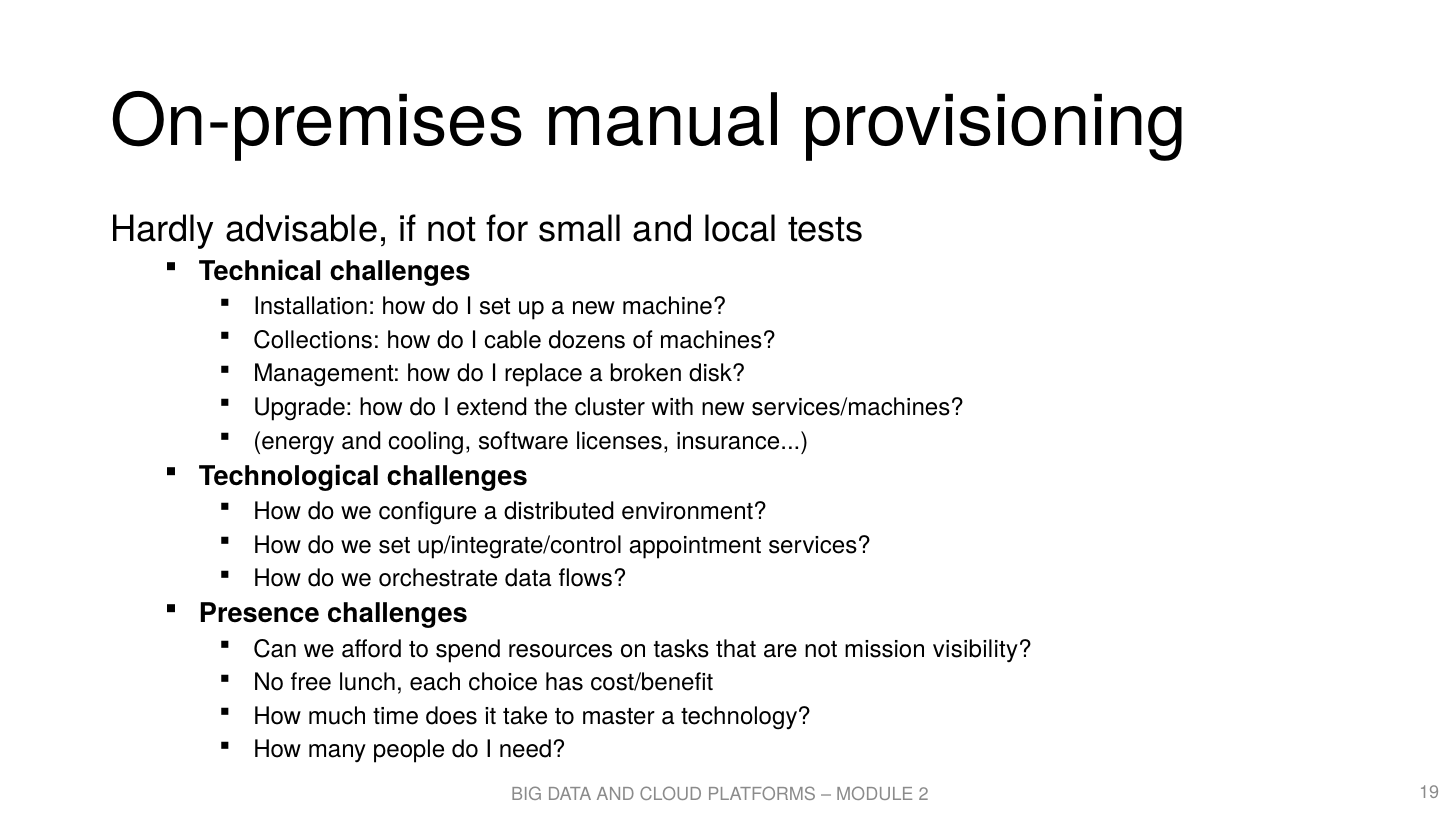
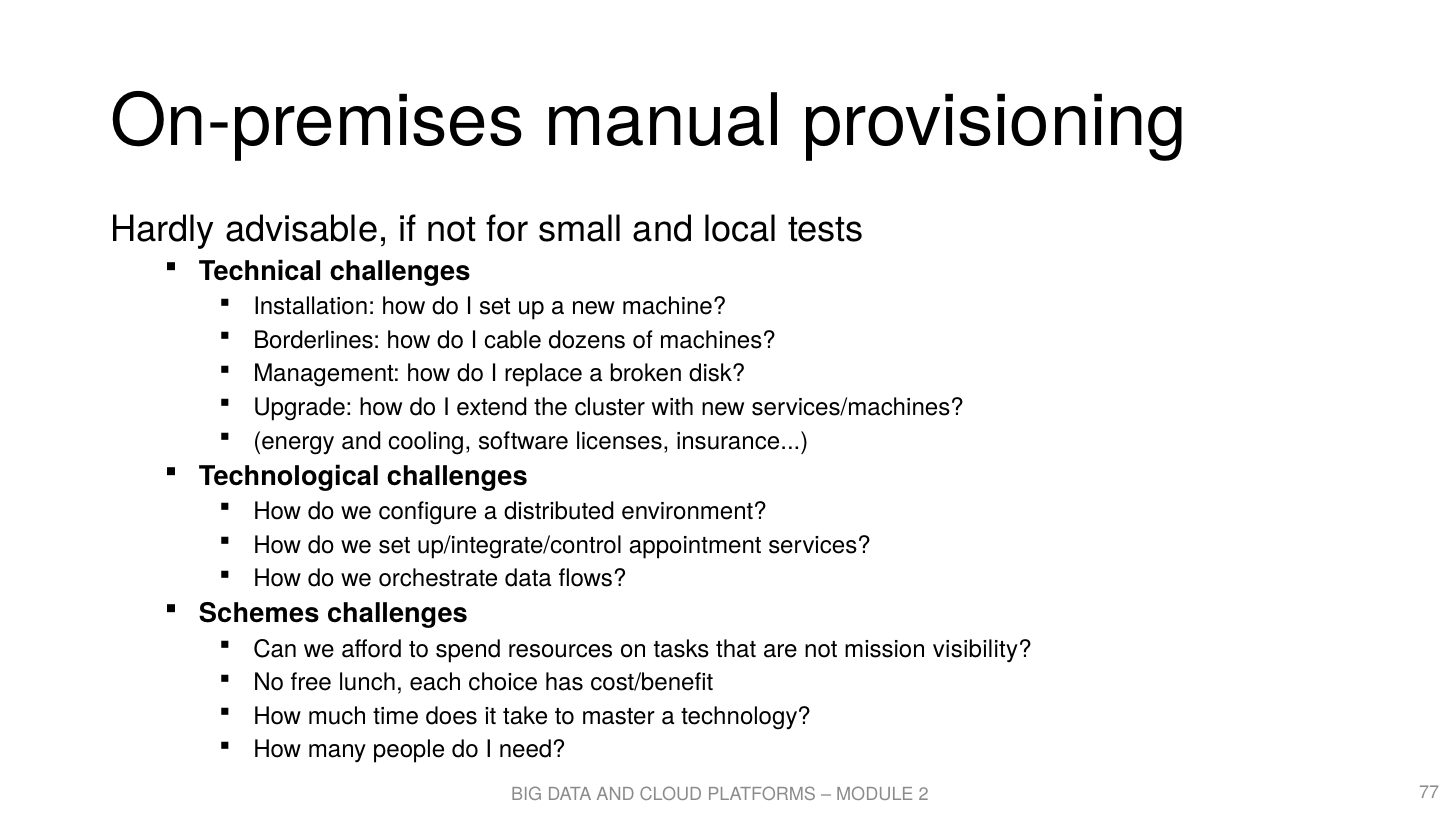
Collections: Collections -> Borderlines (317, 341)
Presence: Presence -> Schemes (259, 614)
19: 19 -> 77 (1429, 793)
